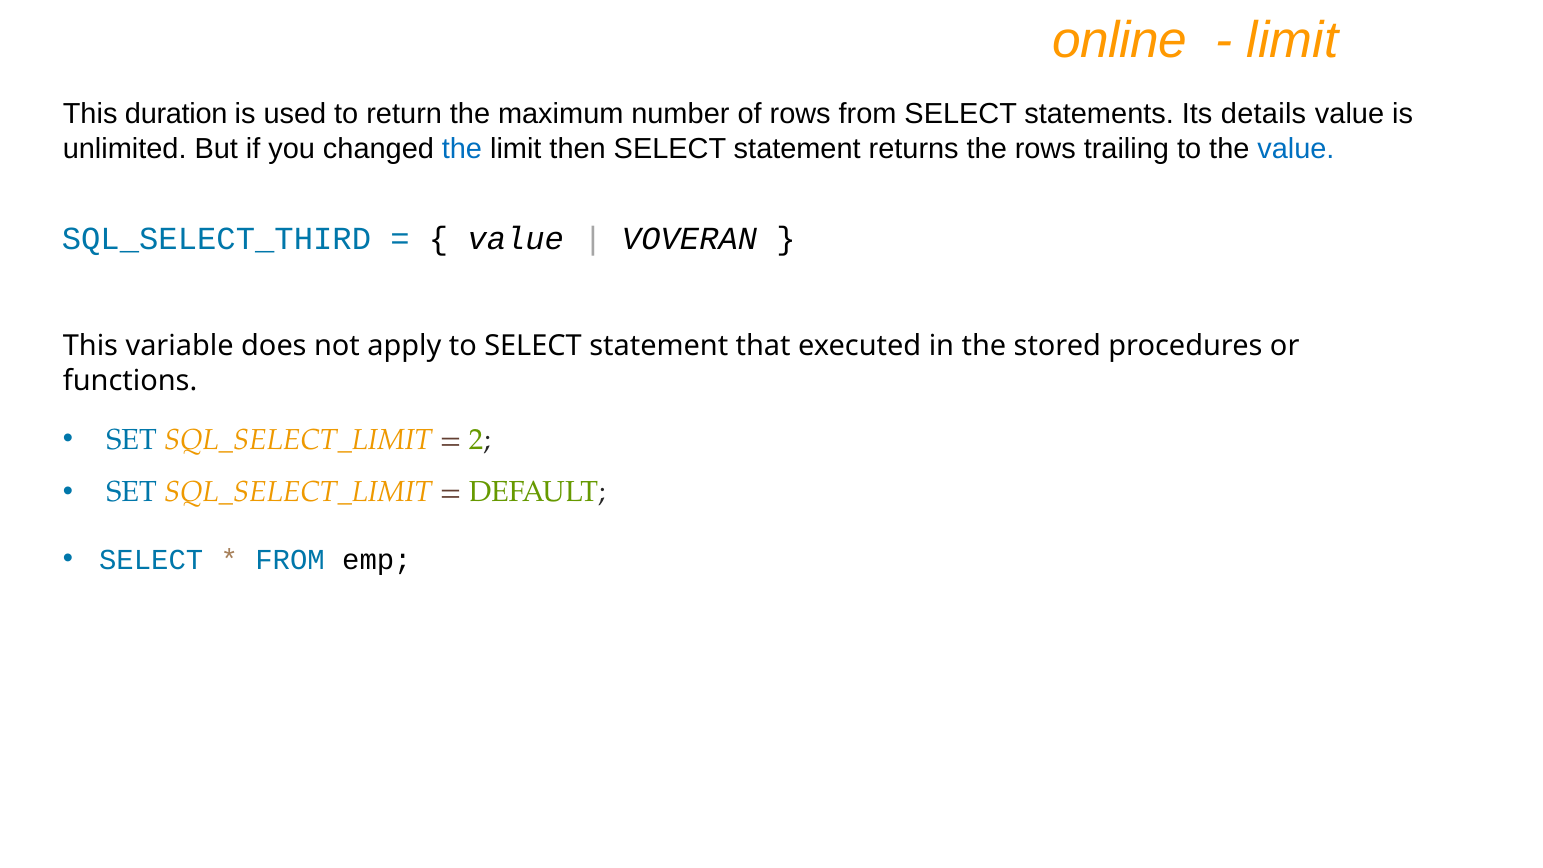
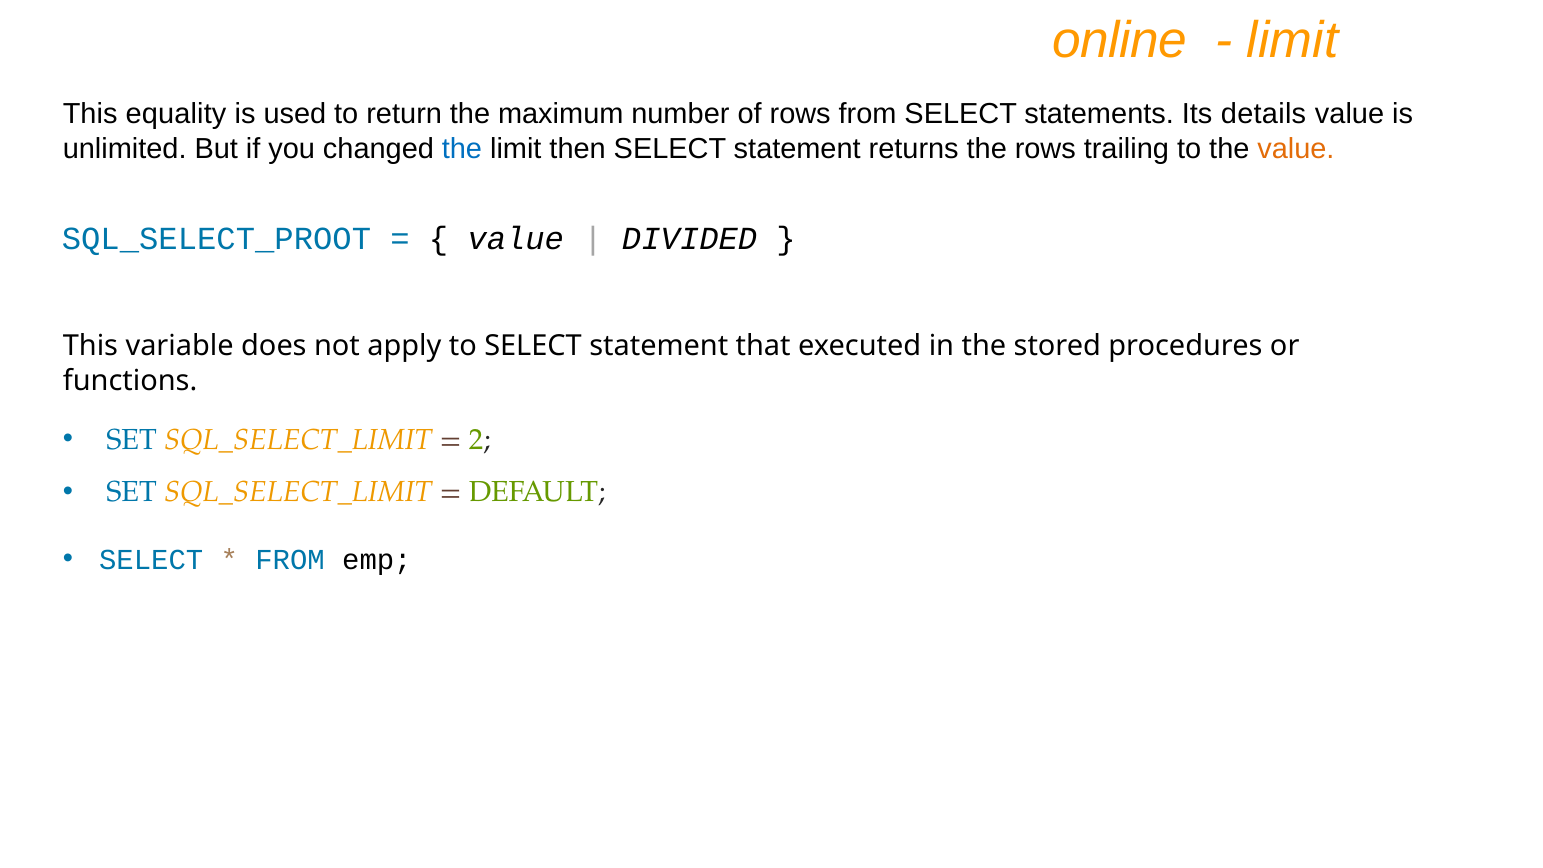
duration: duration -> equality (176, 114)
value colour: blue -> orange (1296, 149)
SQL_SELECT_THIRD: SQL_SELECT_THIRD -> SQL_SELECT_PROOT (216, 239)
VOVERAN: VOVERAN -> DIVIDED (690, 239)
